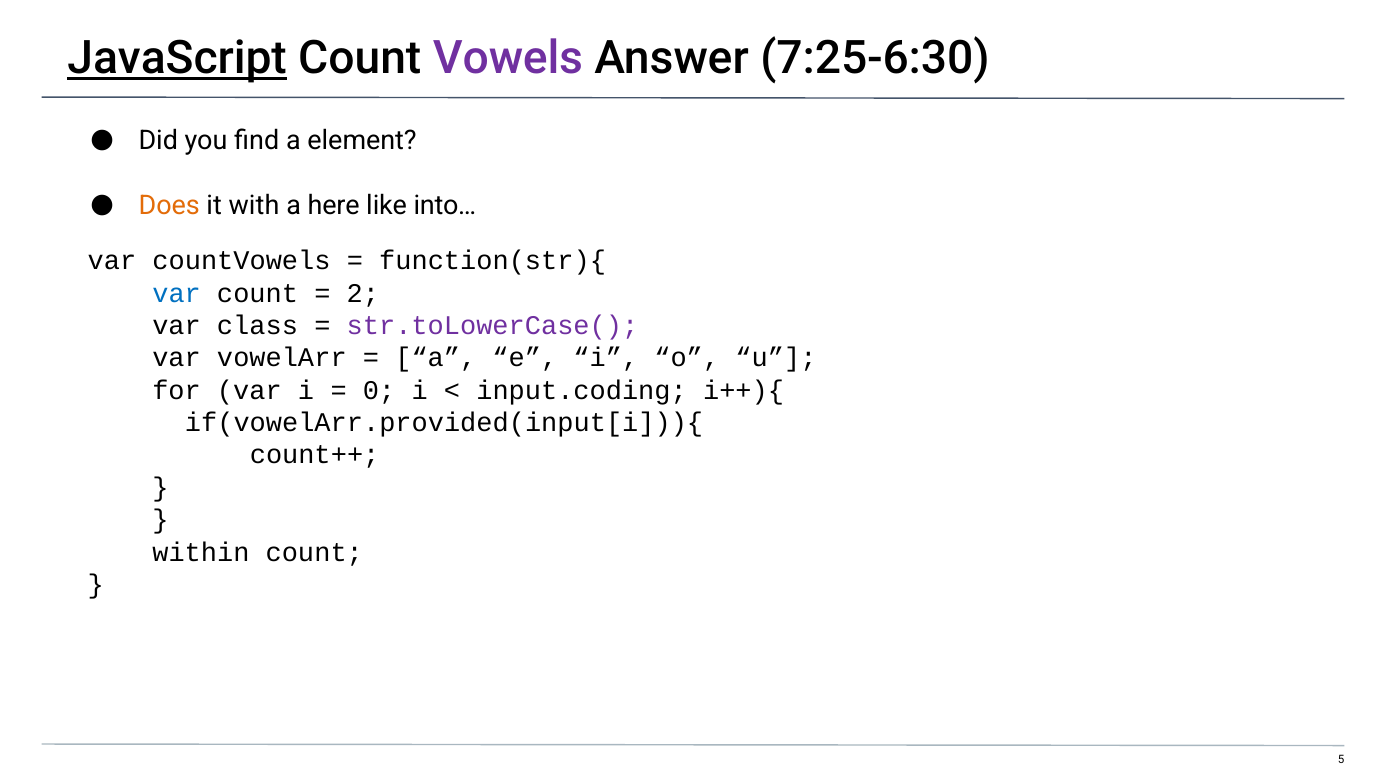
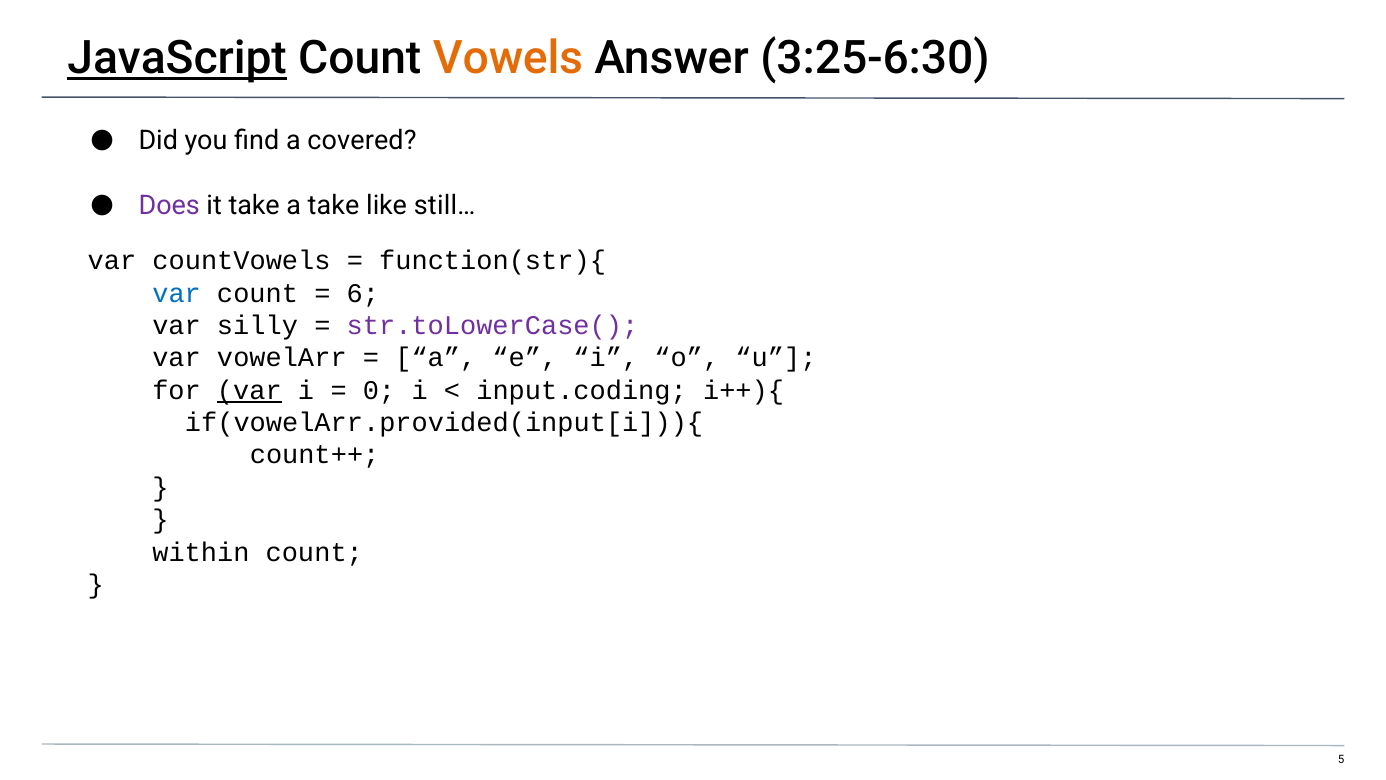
Vowels colour: purple -> orange (508, 59)
7:25-6:30: 7:25-6:30 -> 3:25-6:30 (875, 59)
element: element -> covered (362, 140)
Does colour: orange -> purple (169, 205)
it with: with -> take (254, 205)
a here: here -> take (334, 205)
into…: into… -> still… (445, 205)
2: 2 -> 6 (363, 293)
class: class -> silly (257, 325)
var underline: none -> present (249, 390)
